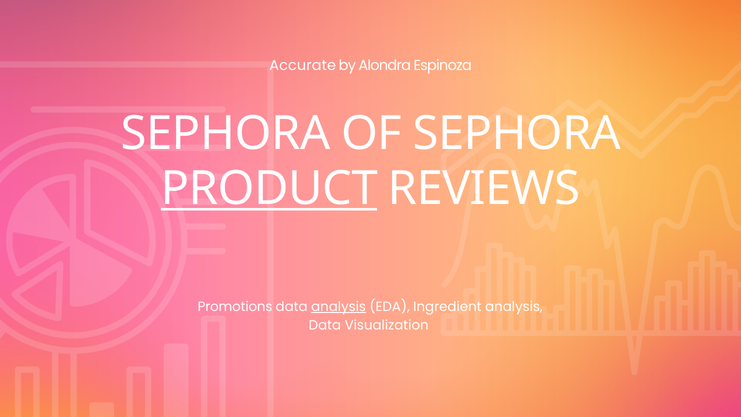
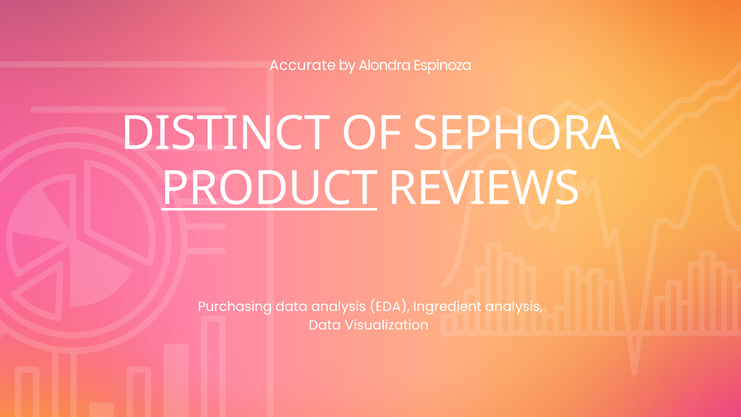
SEPHORA: SEPHORA -> DISTINCT (225, 133)
Promotions: Promotions -> Purchasing (235, 307)
analysis underline: present -> none (339, 307)
